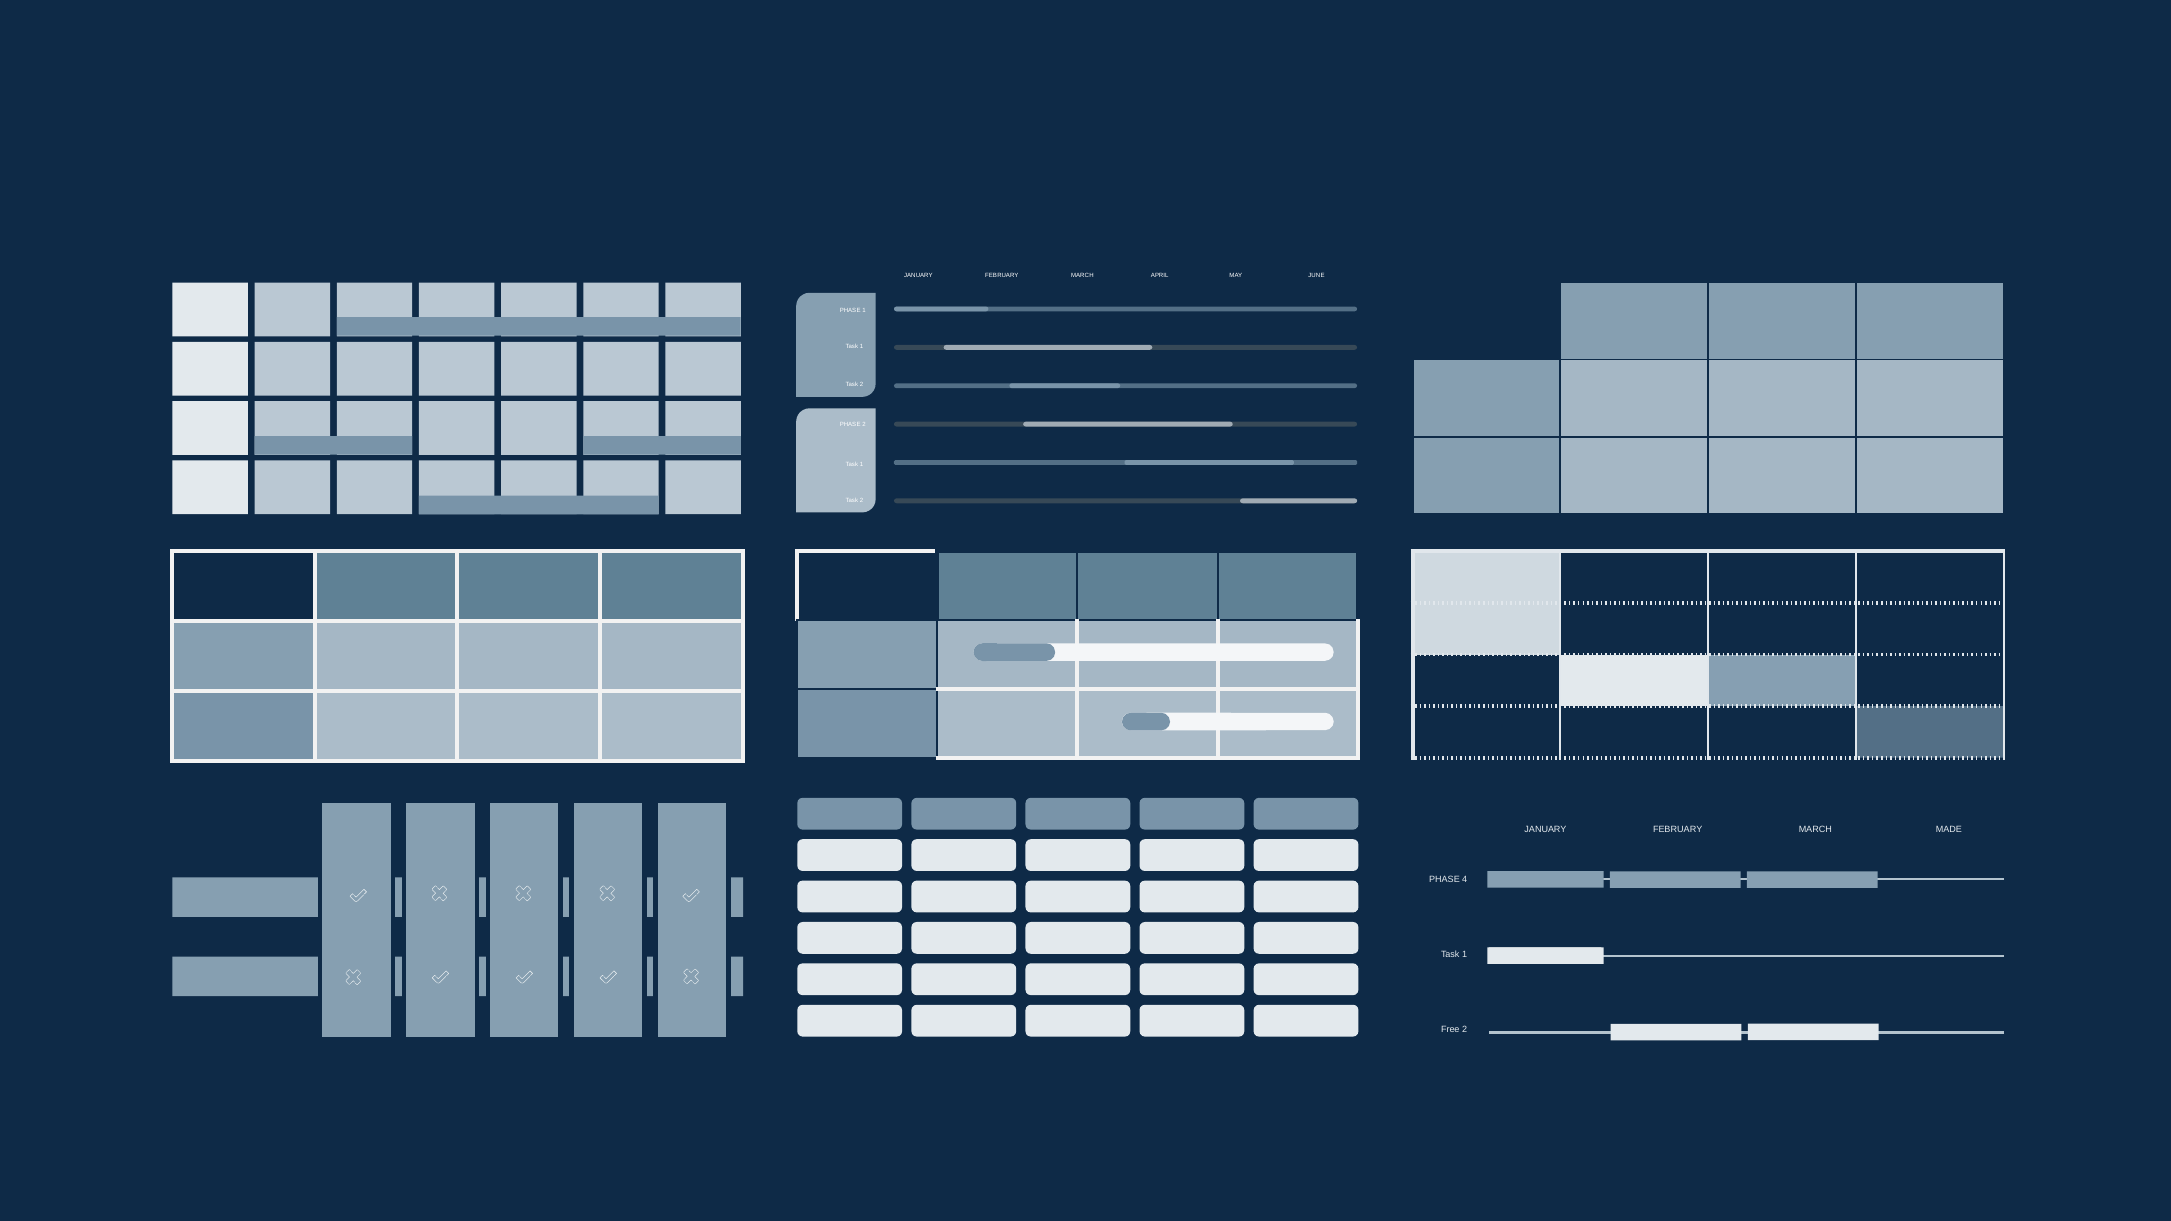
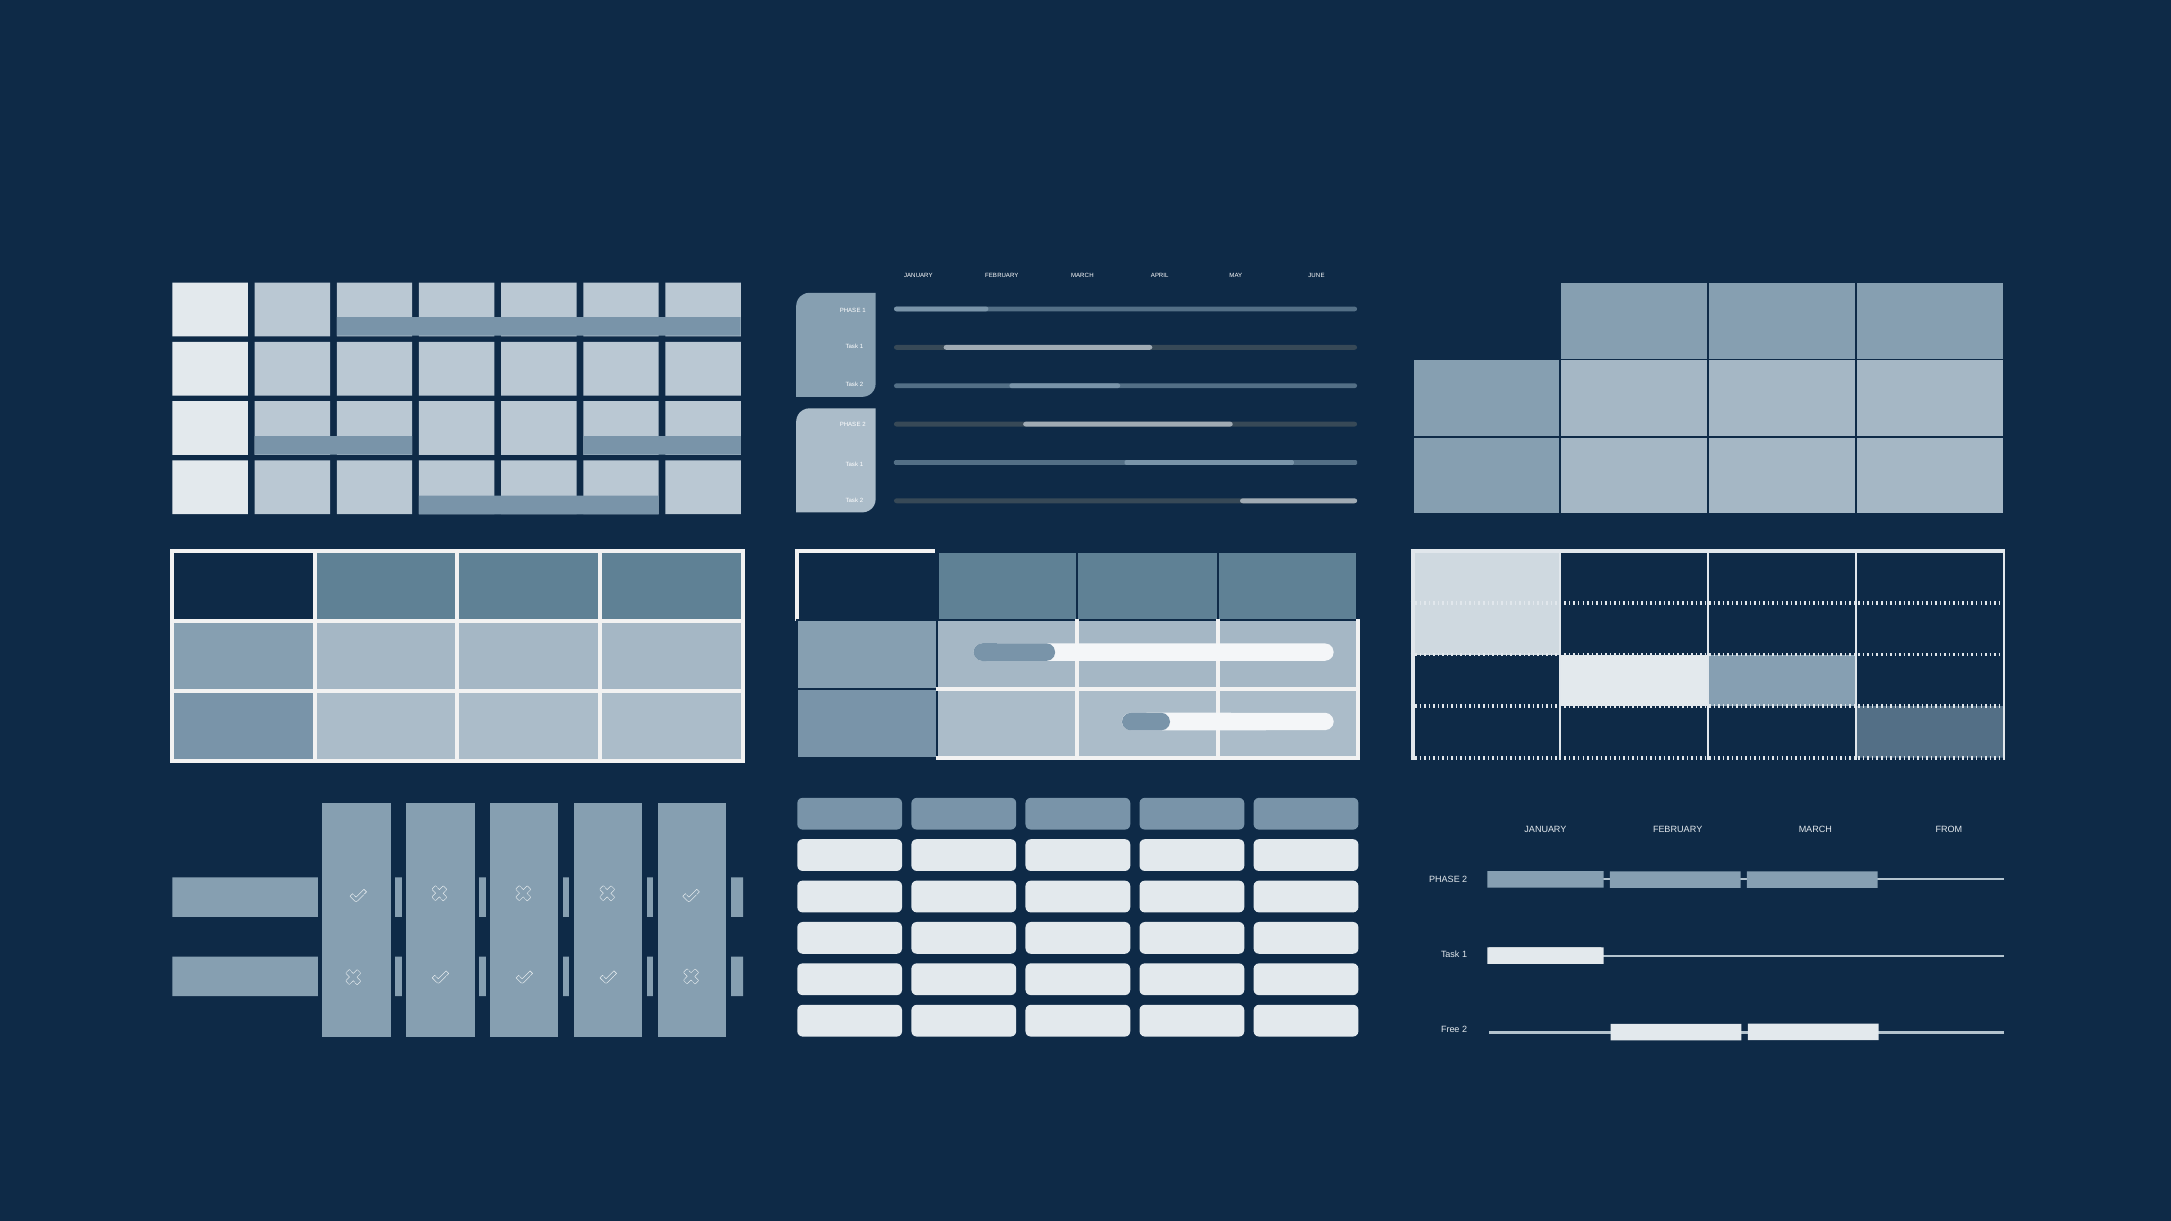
MADE: MADE -> FROM (1949, 830)
4: 4 -> 2 (1465, 880)
